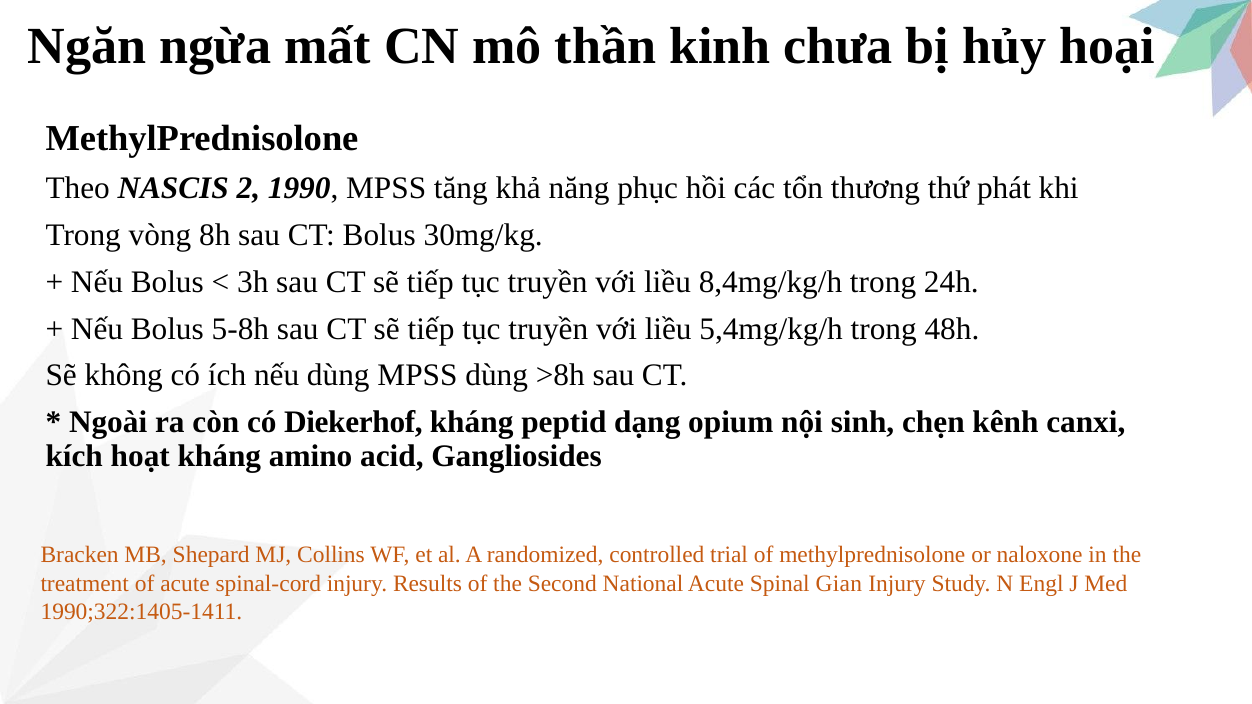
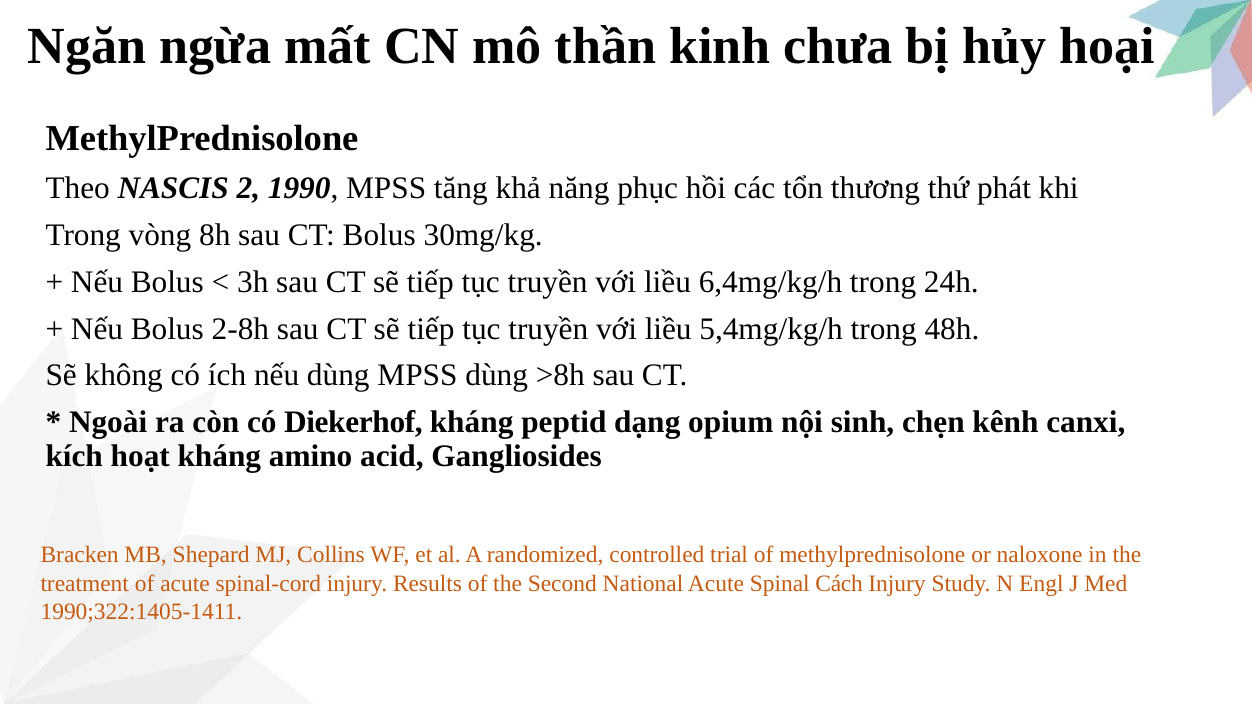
8,4mg/kg/h: 8,4mg/kg/h -> 6,4mg/kg/h (770, 282)
5-8h: 5-8h -> 2-8h (240, 329)
Gian: Gian -> Cách (839, 584)
